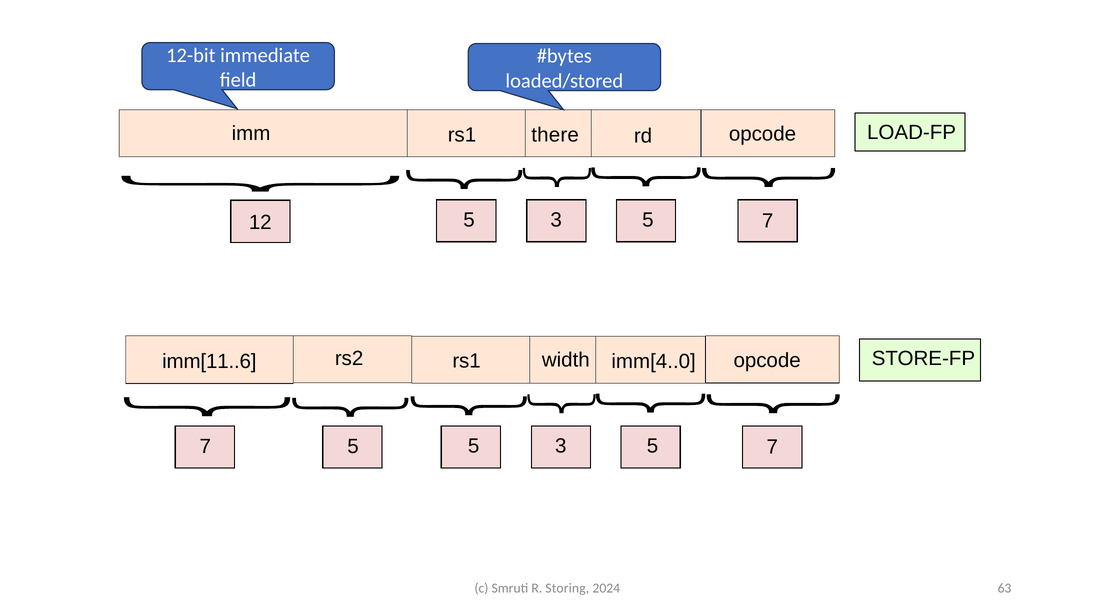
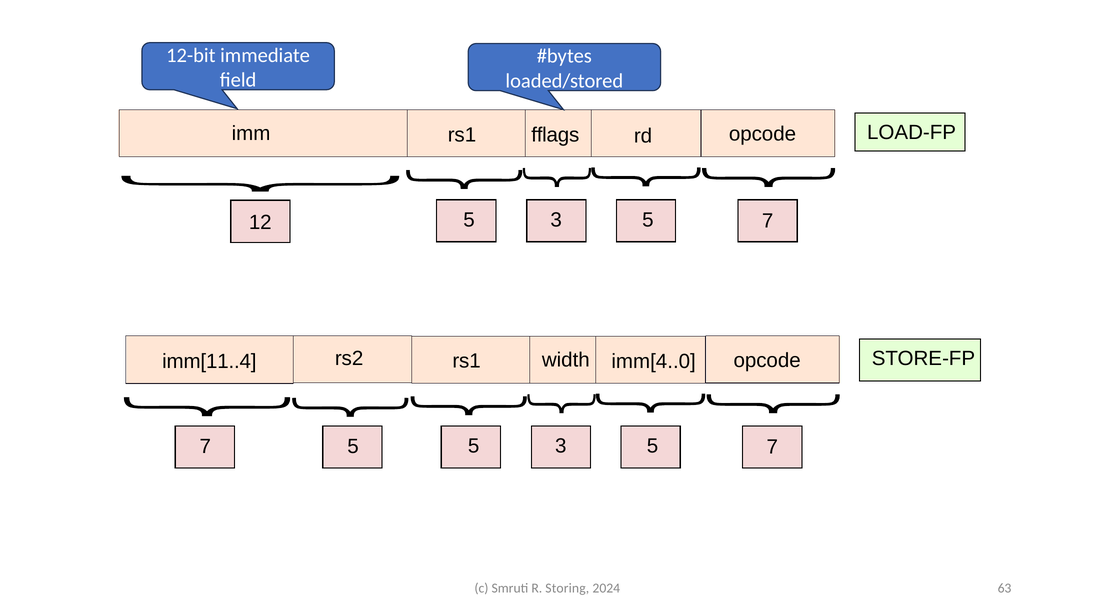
there: there -> fflags (555, 135)
imm[11..6: imm[11..6 -> imm[11..4 (209, 361)
